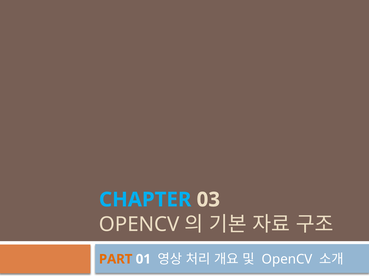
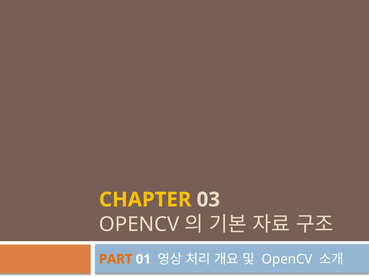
CHAPTER colour: light blue -> yellow (145, 199)
